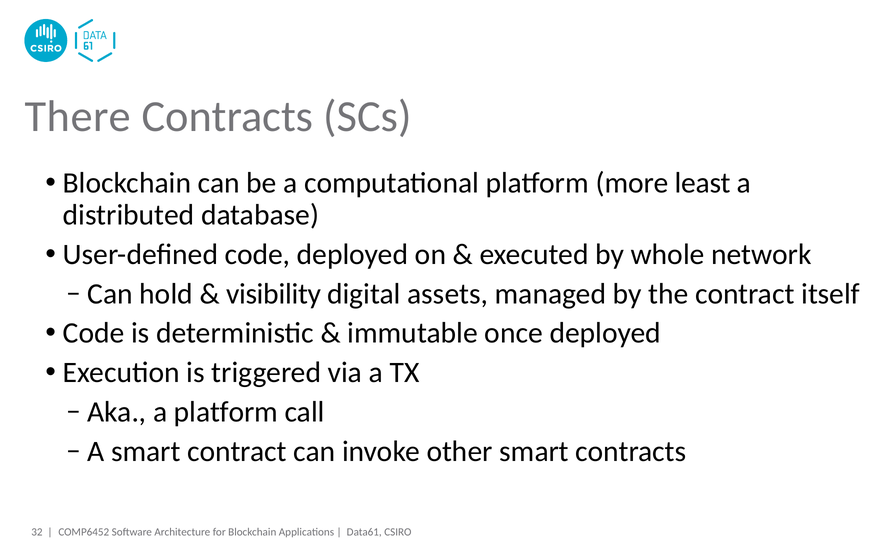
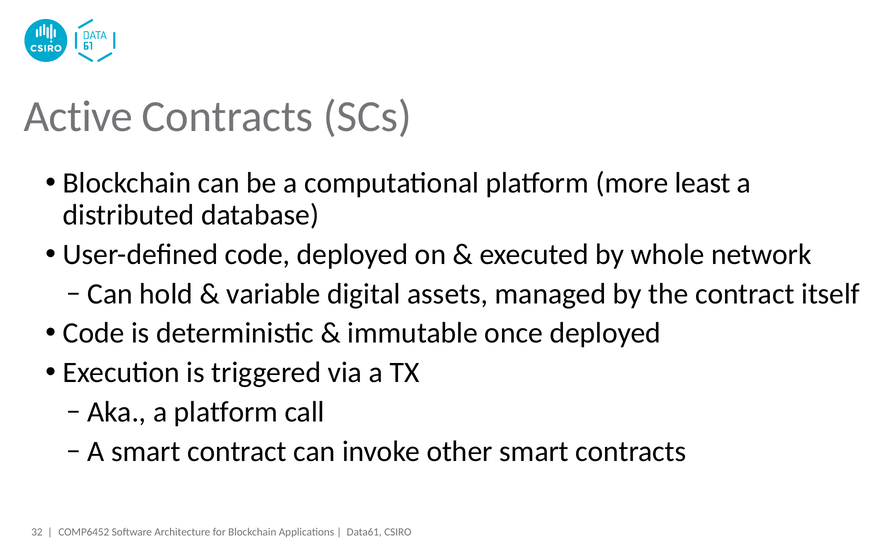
There: There -> Active (78, 117)
visibility: visibility -> variable (274, 294)
